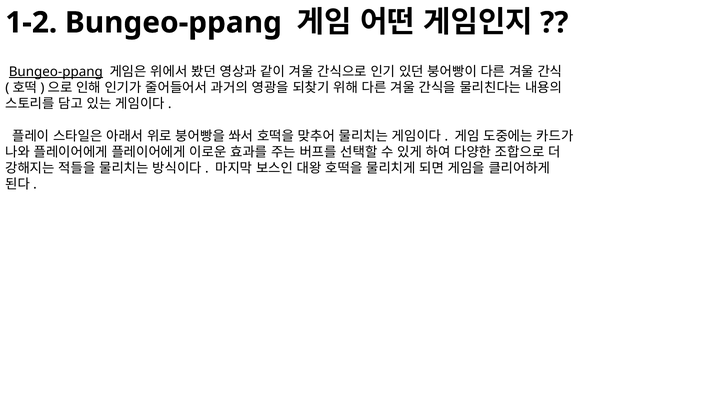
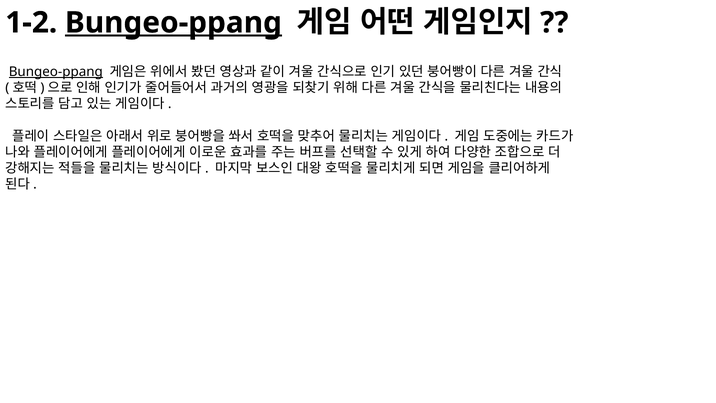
Bungeo-ppang underline: none -> present (173, 23)
